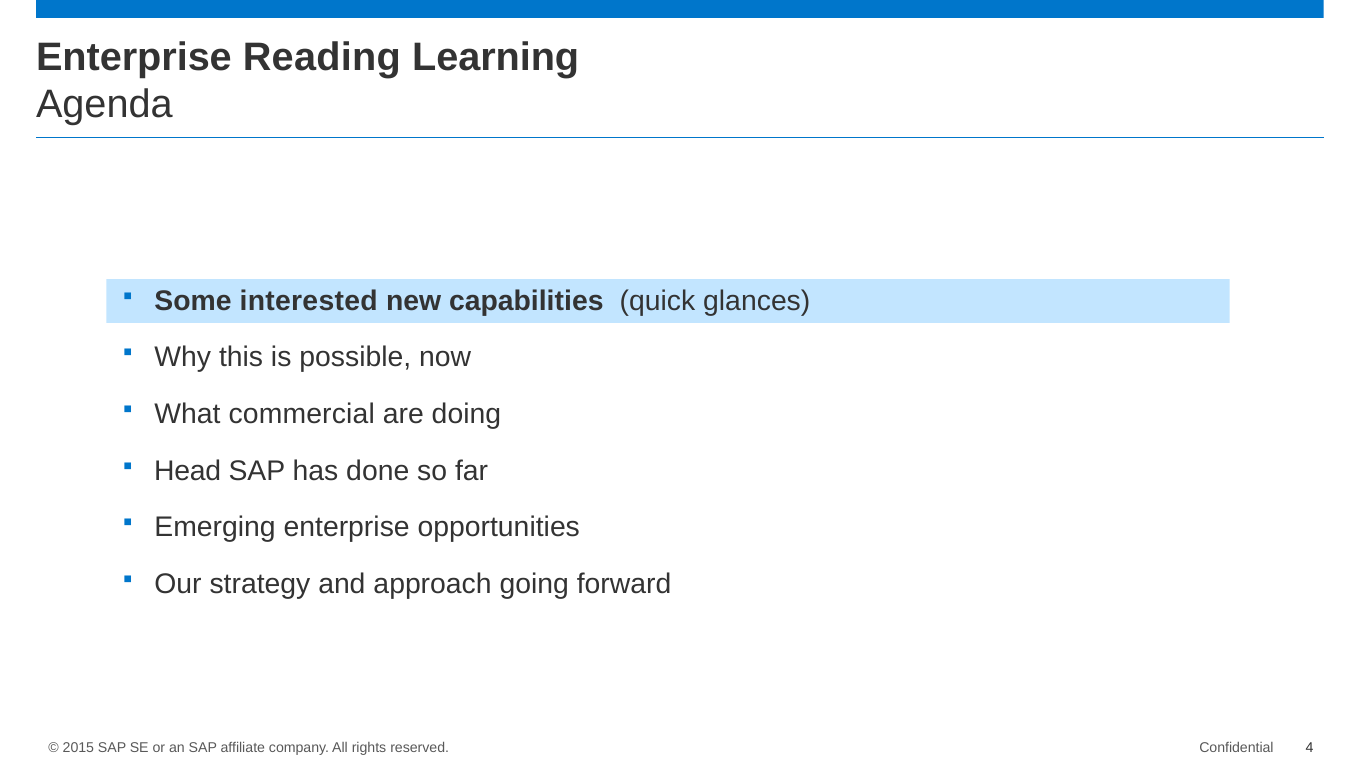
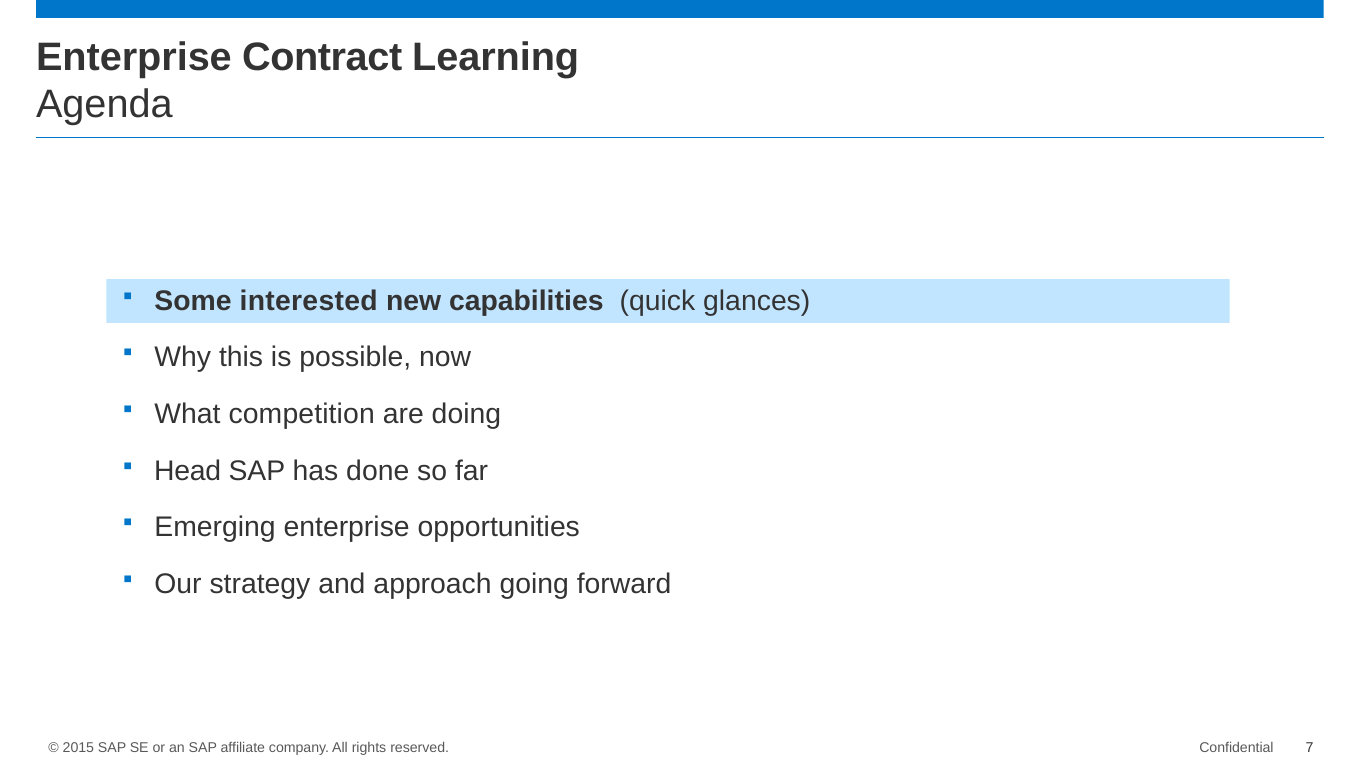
Reading: Reading -> Contract (322, 57)
commercial: commercial -> competition (302, 414)
4: 4 -> 7 (1310, 748)
